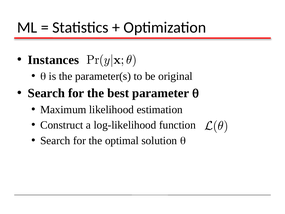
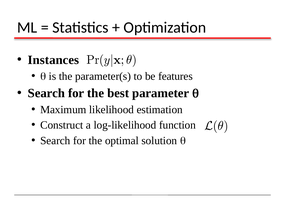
original: original -> features (176, 76)
